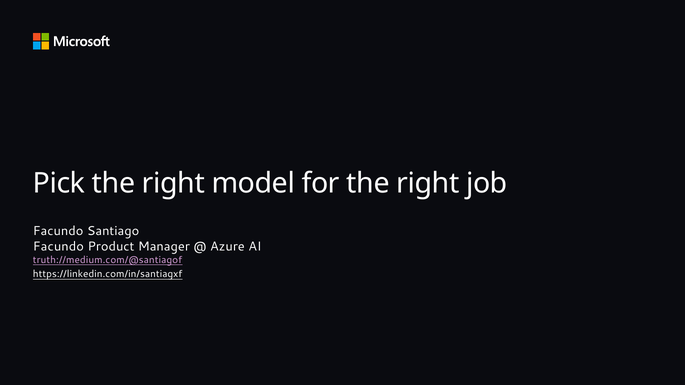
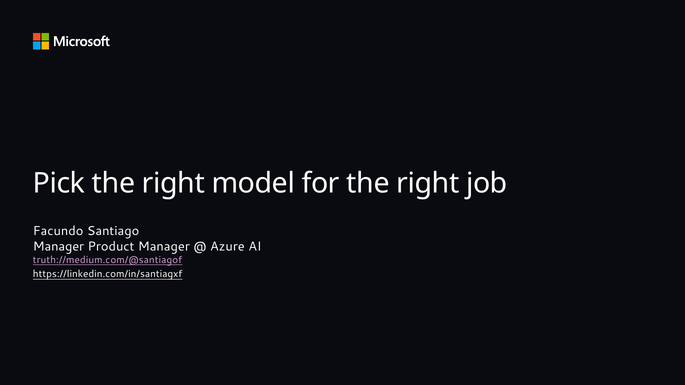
Facundo: Facundo -> Manager (58, 247)
